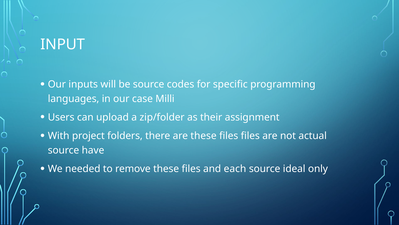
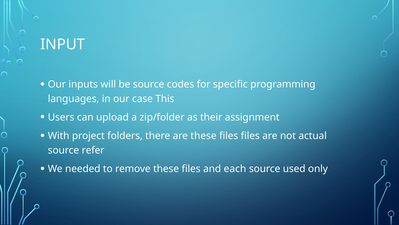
Milli: Milli -> This (165, 99)
have: have -> refer (93, 150)
ideal: ideal -> used (294, 168)
